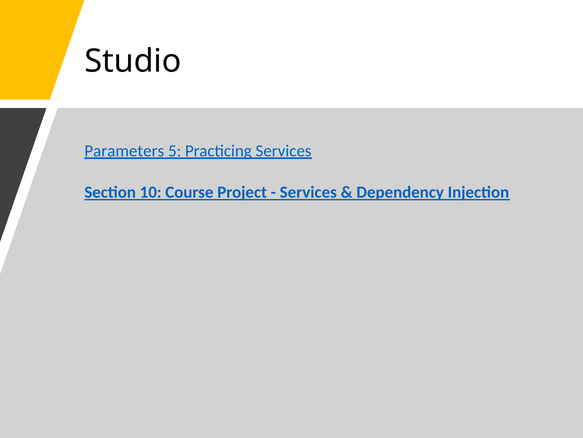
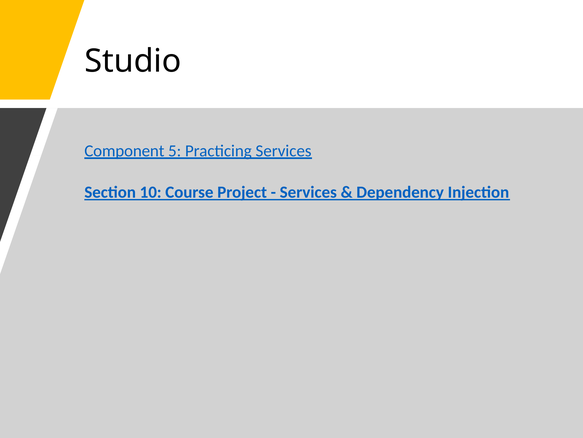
Parameters: Parameters -> Component (124, 151)
